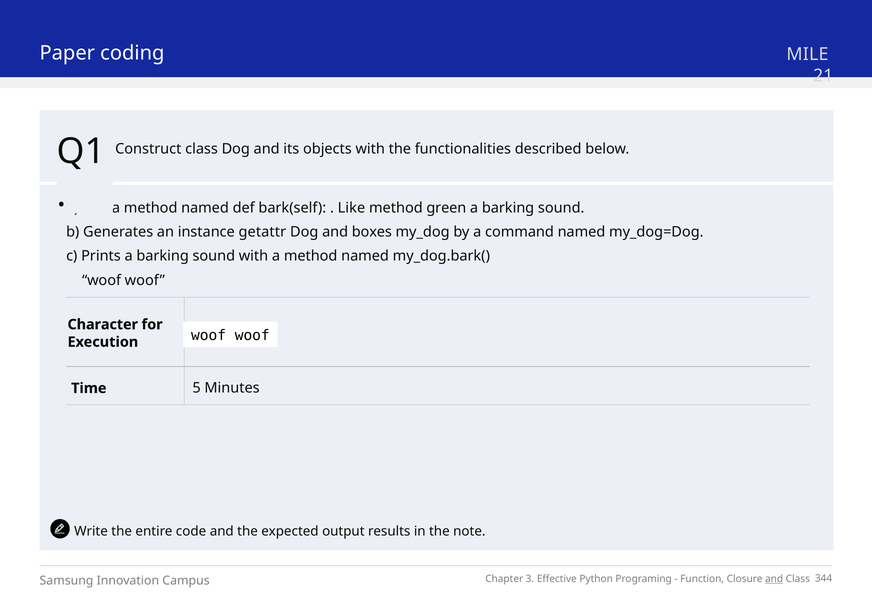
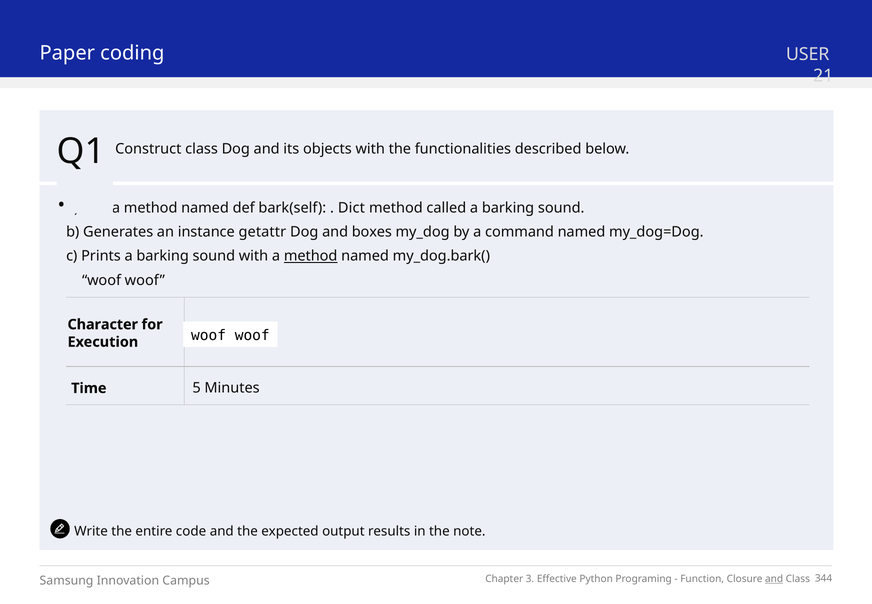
MILE: MILE -> USER (808, 54)
Like: Like -> Dict (351, 208)
green: green -> called (446, 208)
method underline: none -> present (311, 256)
